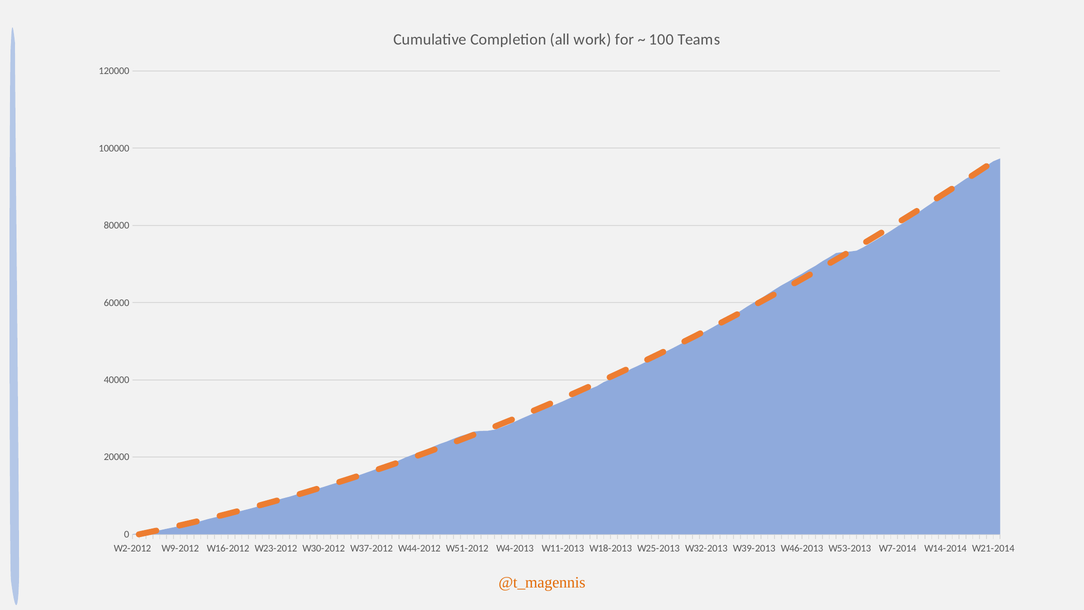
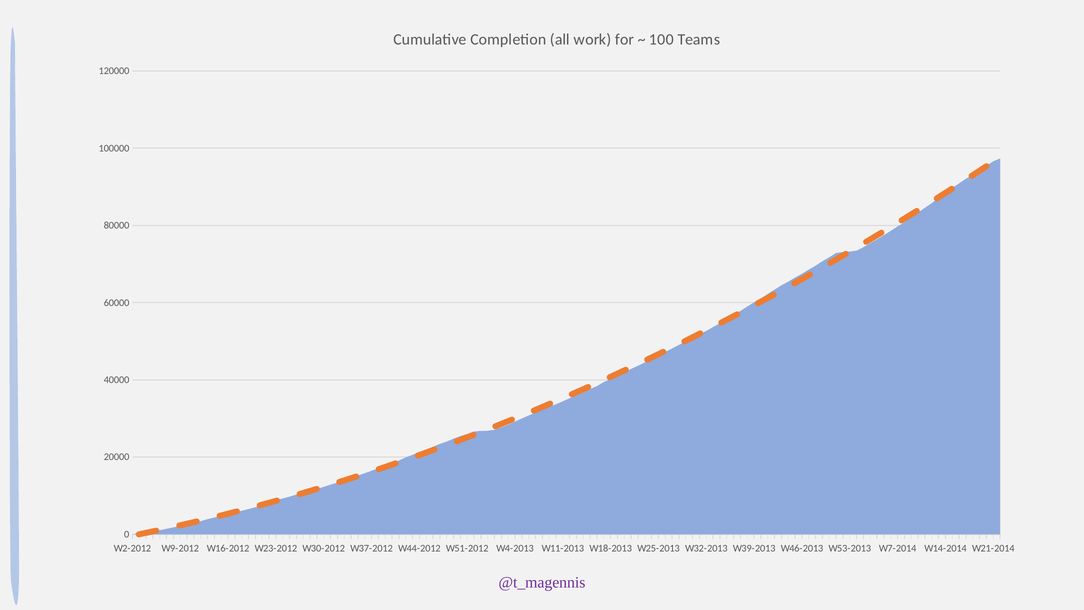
@t_magennis colour: orange -> purple (542, 582)
